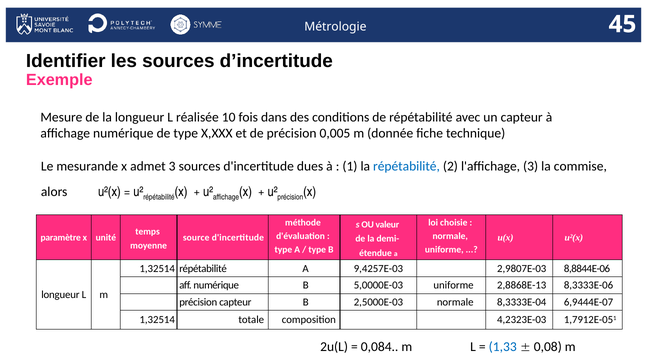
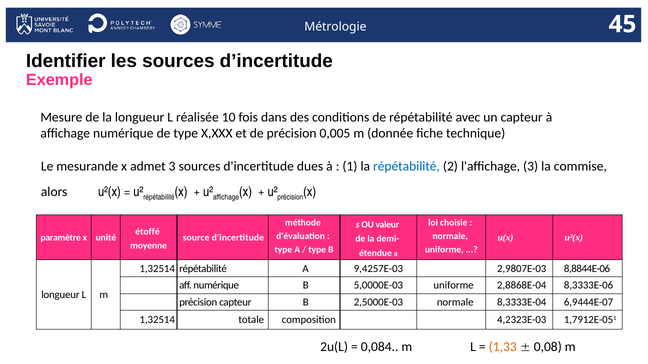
temps: temps -> étoffé (147, 232)
2,8868E-13: 2,8868E-13 -> 2,8868E-04 (522, 286)
1,33 colour: blue -> orange (503, 347)
